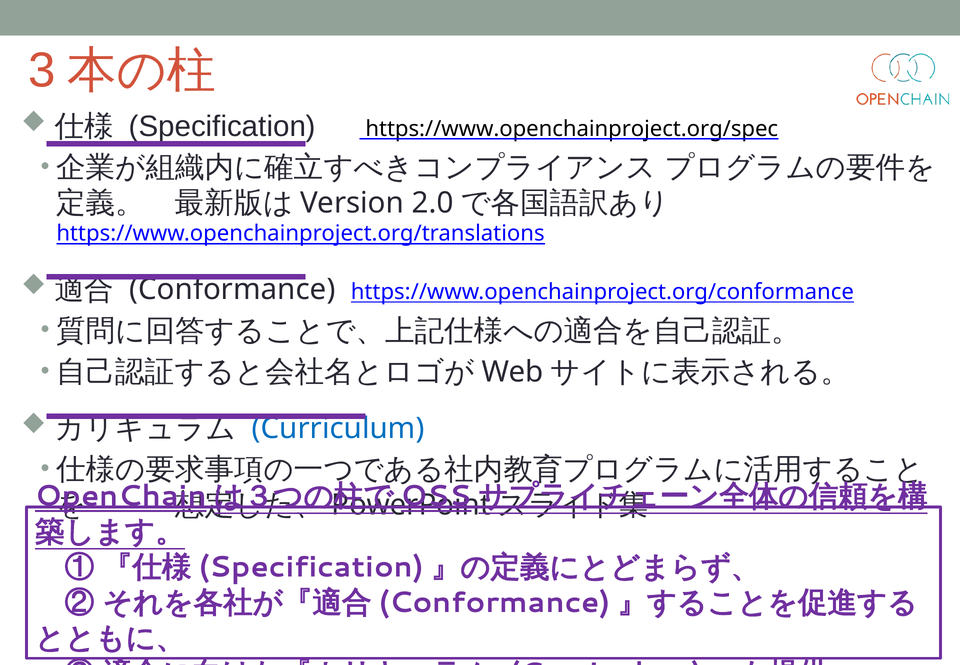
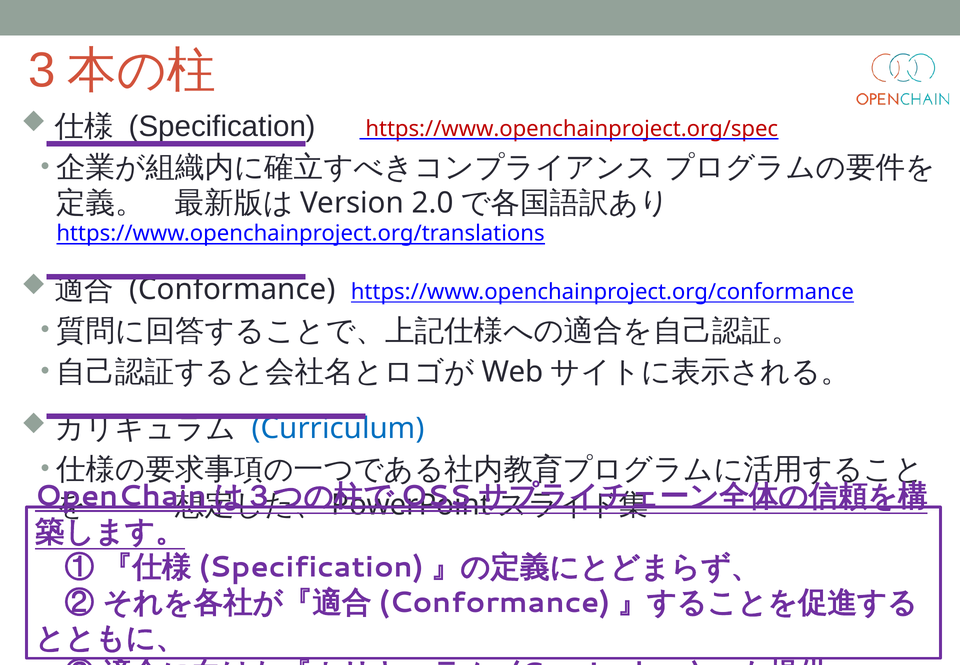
https://www.openchainproject.org/spec colour: black -> red (572, 129)
